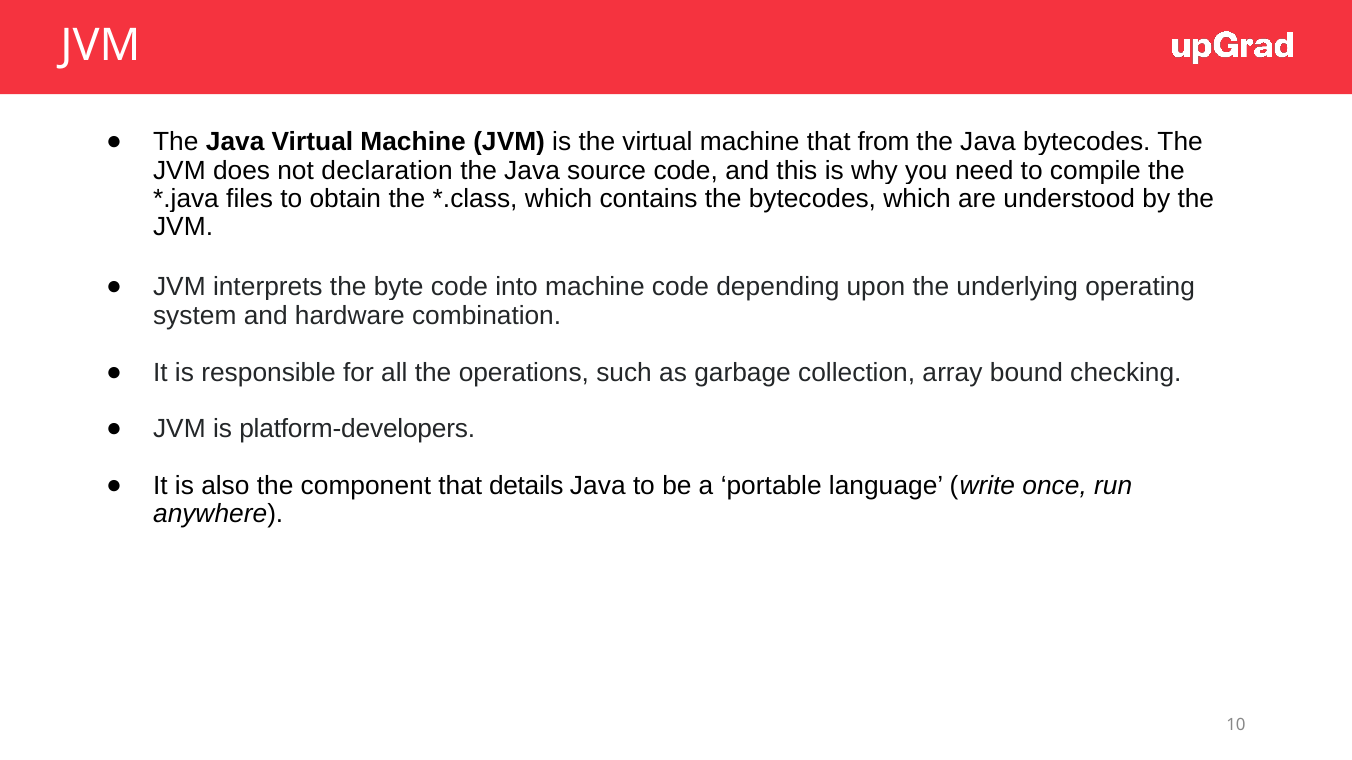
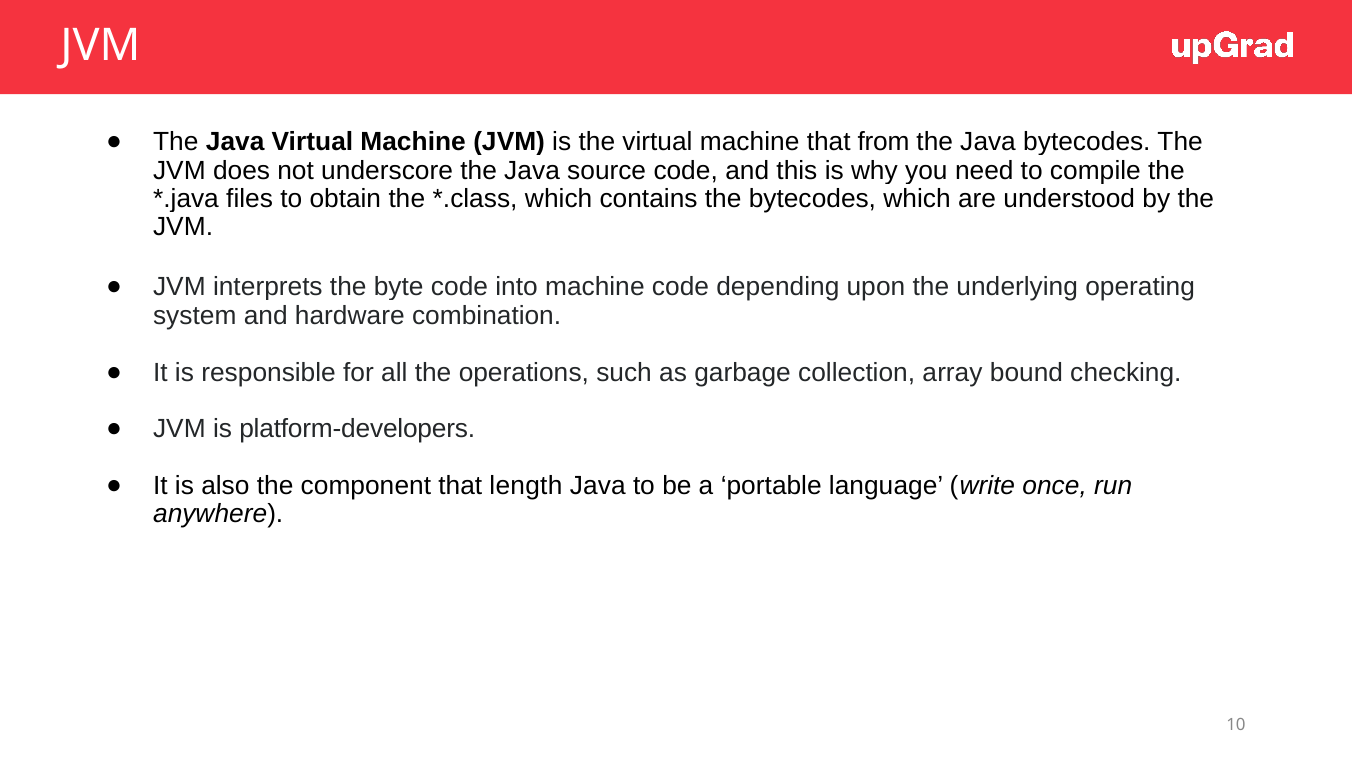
declaration: declaration -> underscore (387, 171)
details: details -> length (526, 486)
